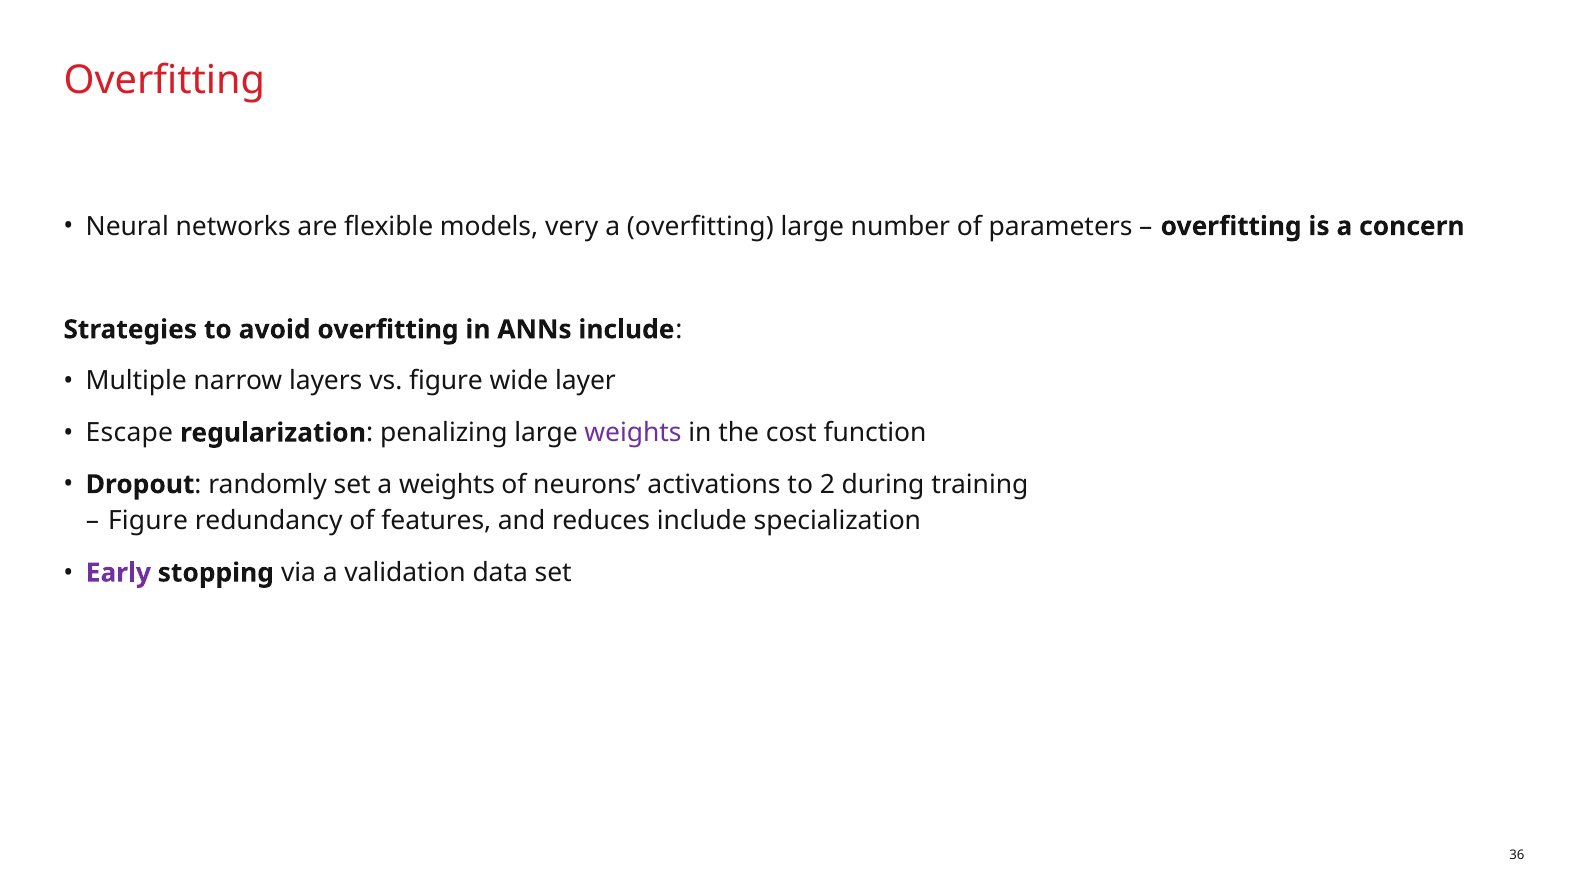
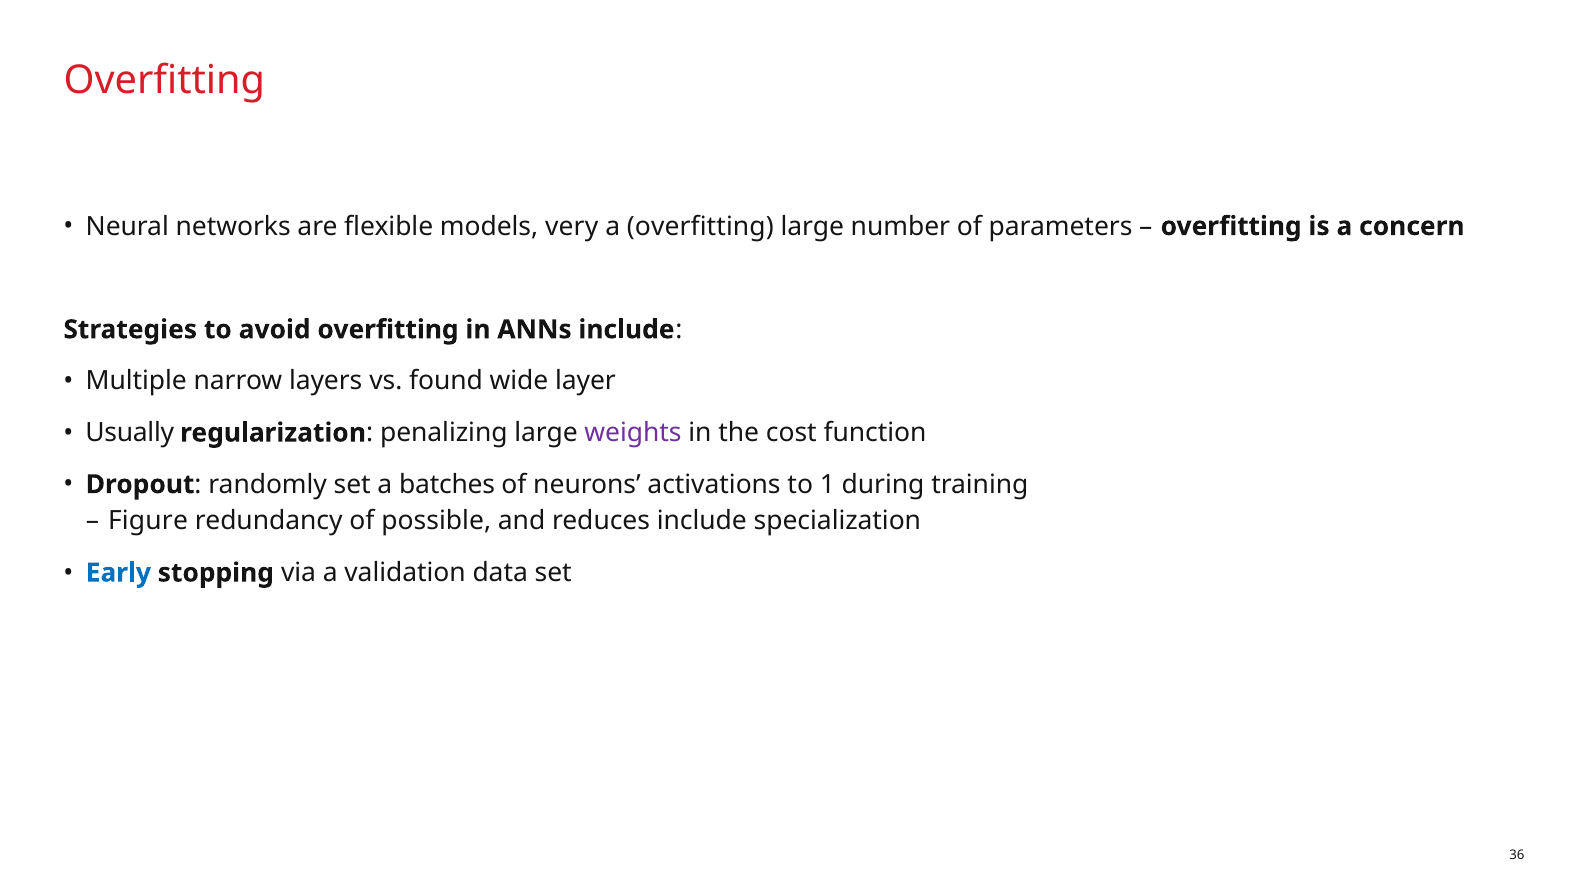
vs figure: figure -> found (446, 381)
Escape: Escape -> Usually (130, 432)
a weights: weights -> batches (447, 484)
2: 2 -> 1 (827, 484)
features: features -> possible (436, 521)
Early colour: purple -> blue (118, 572)
